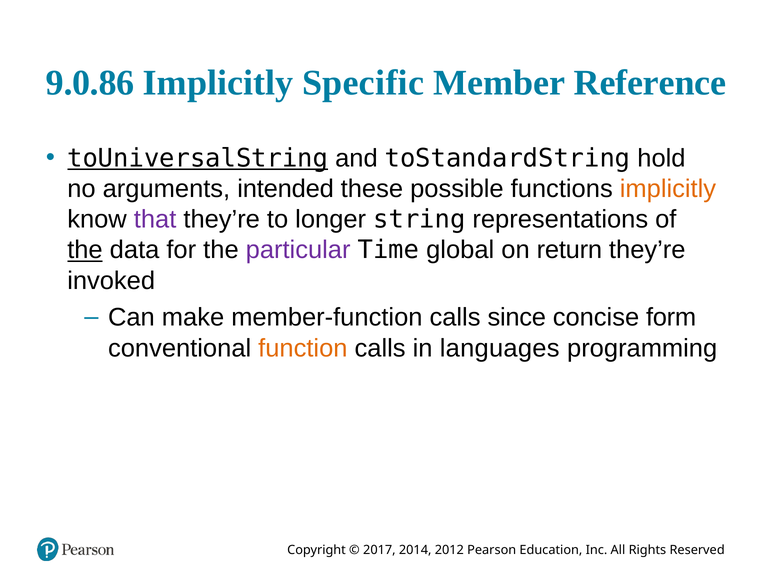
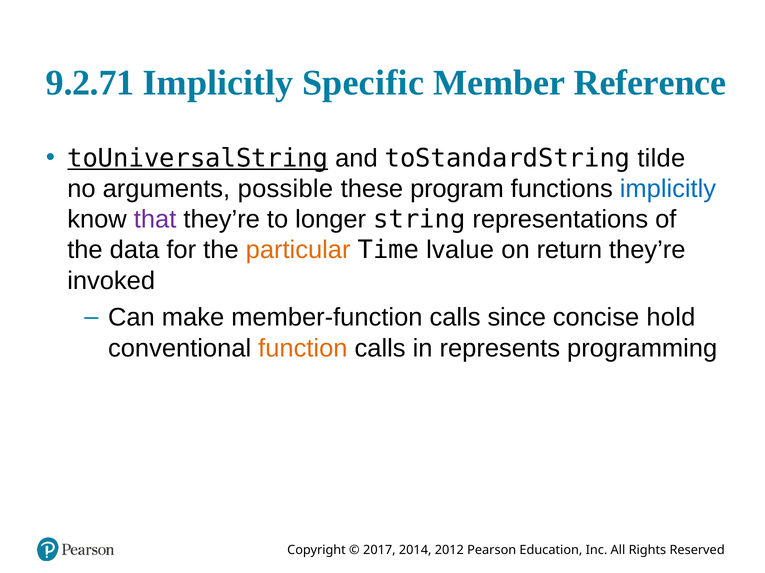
9.0.86: 9.0.86 -> 9.2.71 (90, 83)
hold: hold -> tilde (661, 159)
intended: intended -> possible (285, 189)
possible: possible -> program (457, 189)
implicitly colour: orange -> blue (668, 189)
the underline: present -> none (85, 250)
particular colour: purple -> orange (298, 250)
global: global -> lvalue (460, 250)
form: form -> hold (671, 318)
languages: languages -> represents (500, 349)
